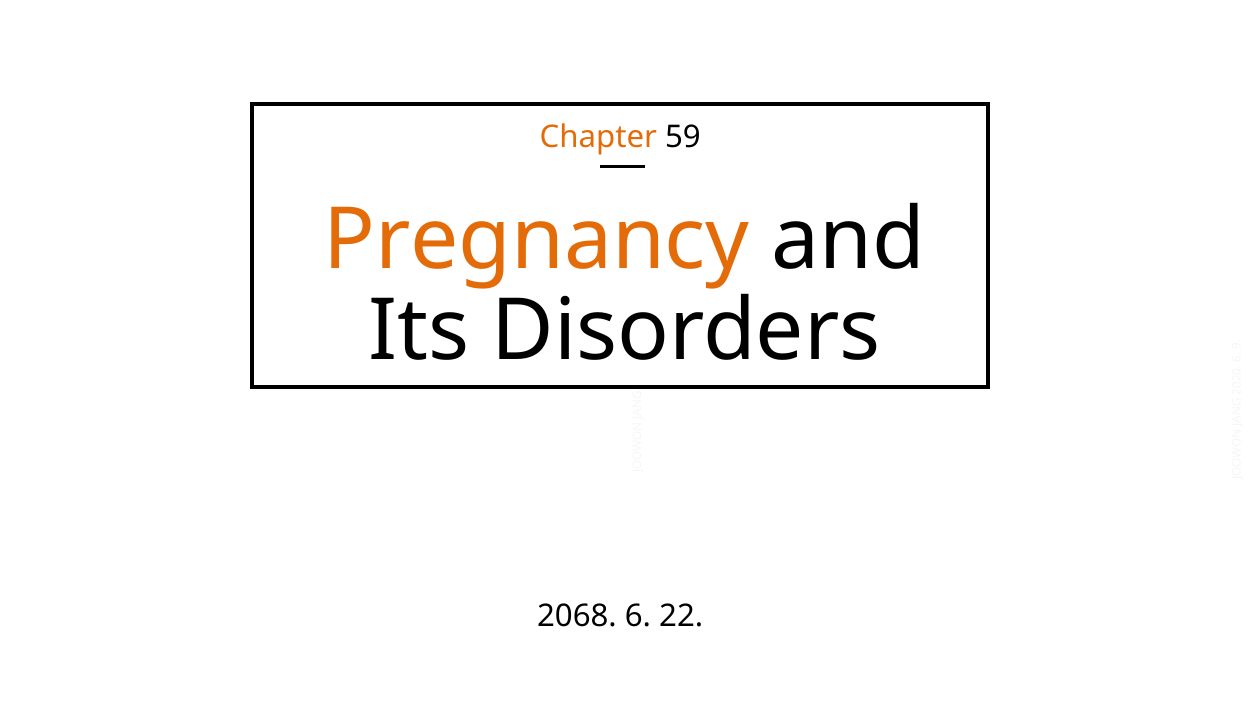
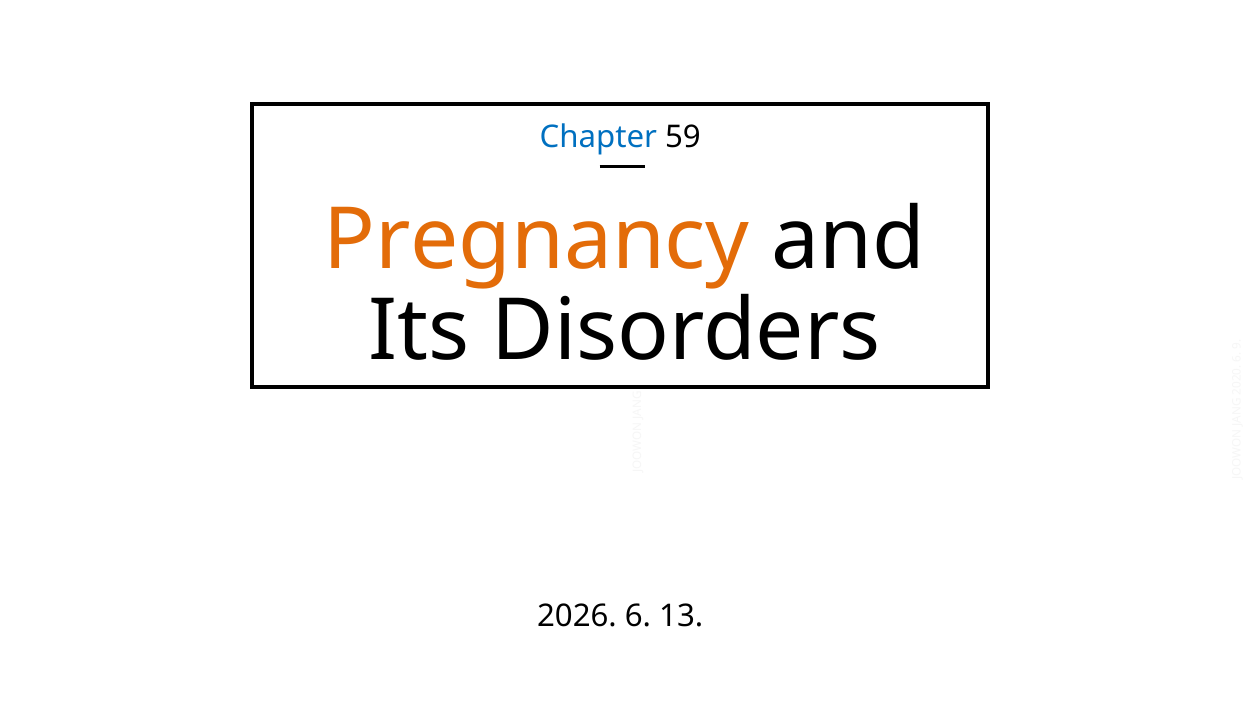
Chapter colour: orange -> blue (598, 137)
2068: 2068 -> 2026 (577, 616)
22: 22 -> 13 (681, 616)
